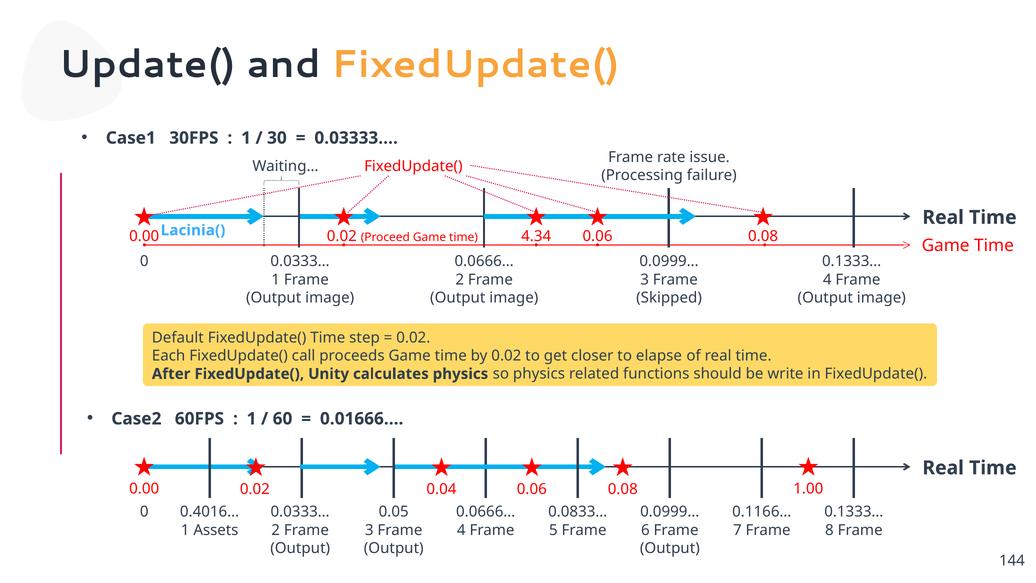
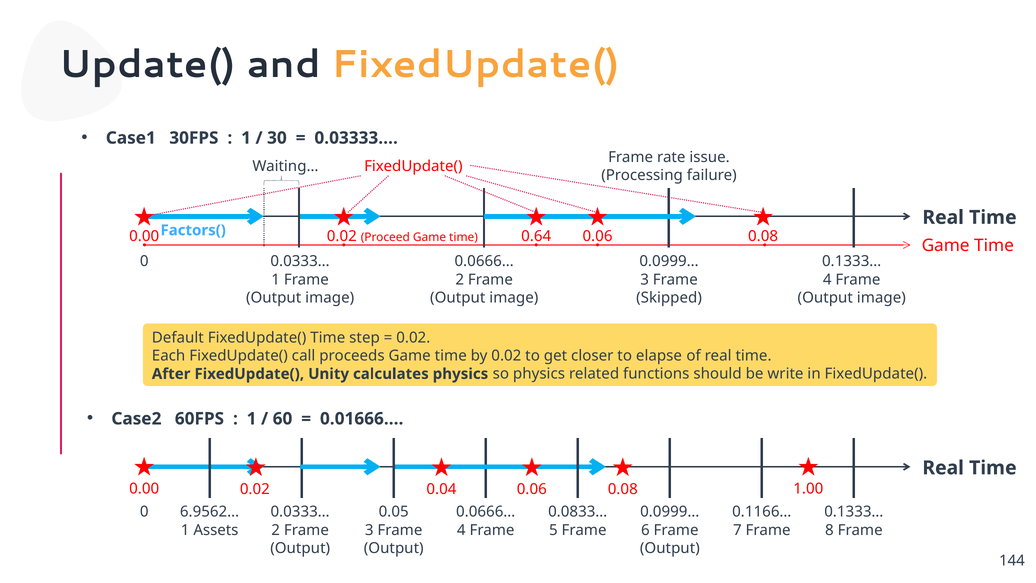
Lacinia(: Lacinia( -> Factors( (193, 230)
4.34: 4.34 -> 0.64 (536, 236)
0.4016…: 0.4016… -> 6.9562… (210, 512)
